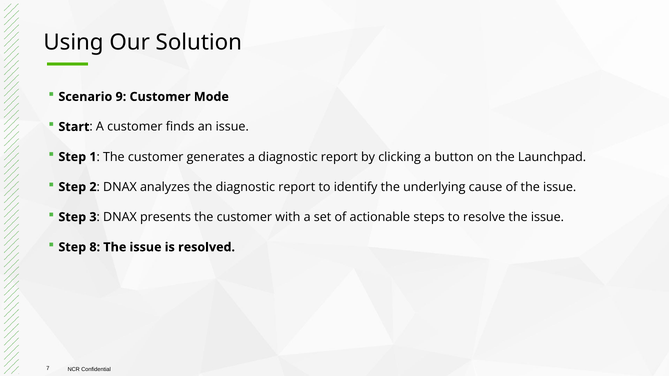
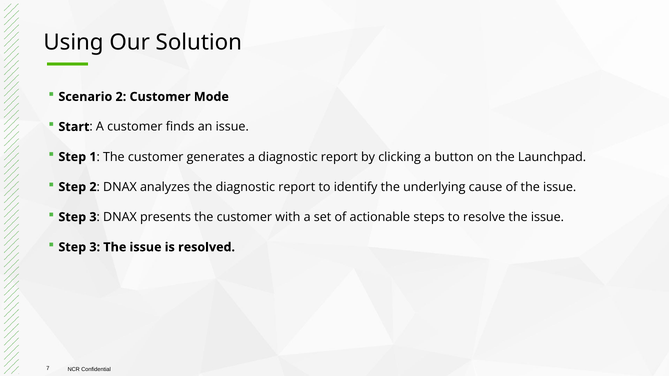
Scenario 9: 9 -> 2 (121, 97)
8: 8 -> 3 (95, 247)
